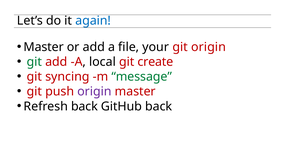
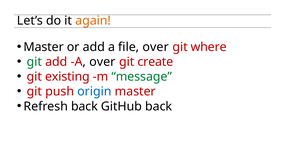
again colour: blue -> orange (93, 21)
file your: your -> over (156, 47)
git origin: origin -> where (209, 47)
A local: local -> over (102, 62)
syncing: syncing -> existing (67, 77)
origin colour: purple -> blue (94, 92)
